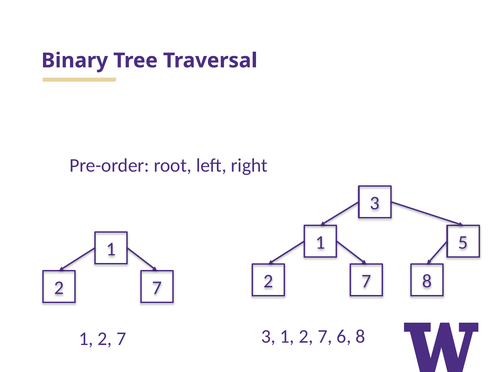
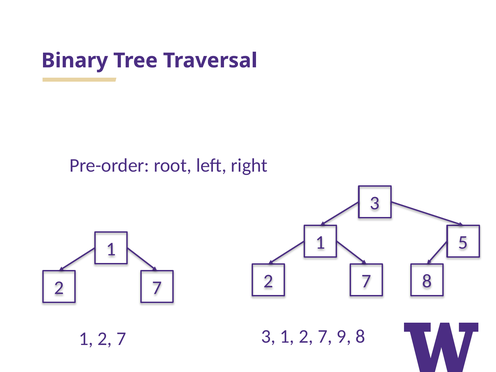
6: 6 -> 9 (344, 336)
